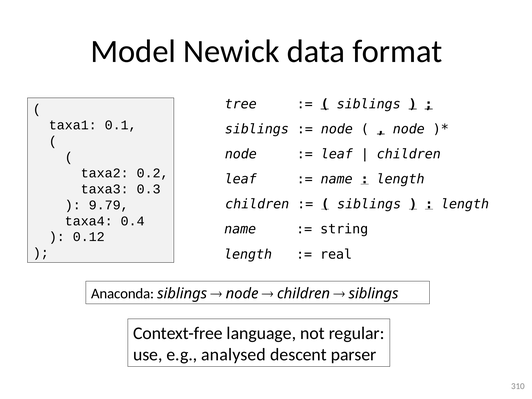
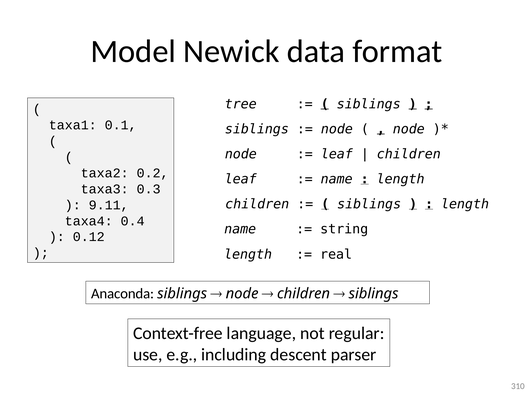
9.79: 9.79 -> 9.11 (109, 205)
analysed: analysed -> including (234, 355)
